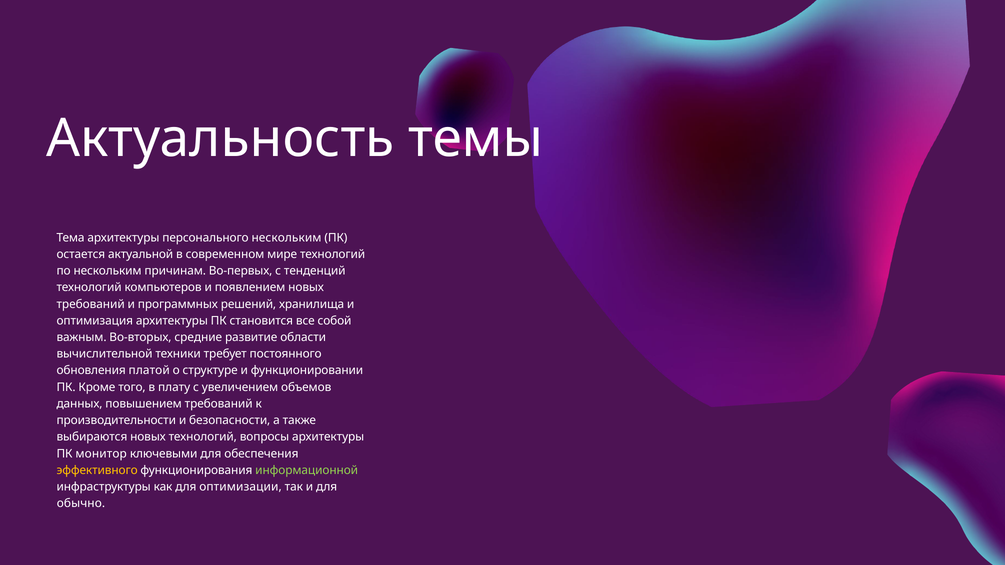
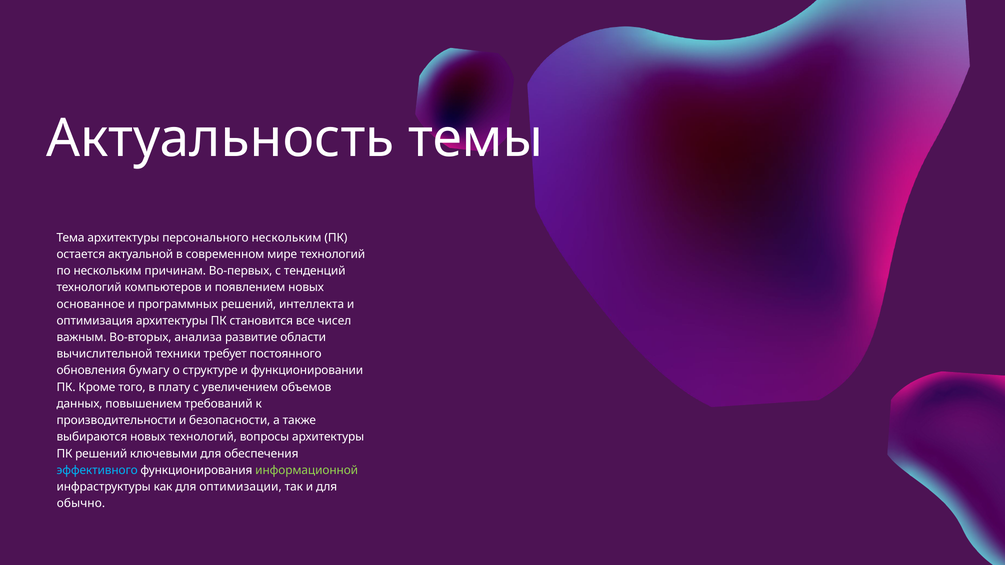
требований: требований -> основанное (91, 304)
хранилища: хранилища -> интеллекта (312, 304)
собой: собой -> чисел (334, 321)
средние: средние -> анализа (198, 338)
платой: платой -> бумагу (149, 371)
ПК монитор: монитор -> решений (101, 454)
эффективного colour: yellow -> light blue (97, 470)
